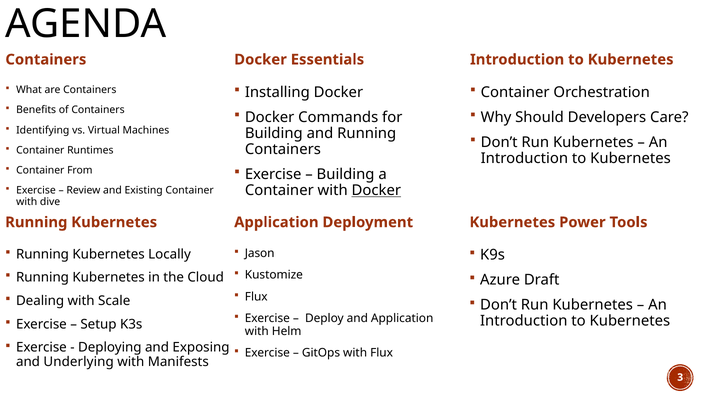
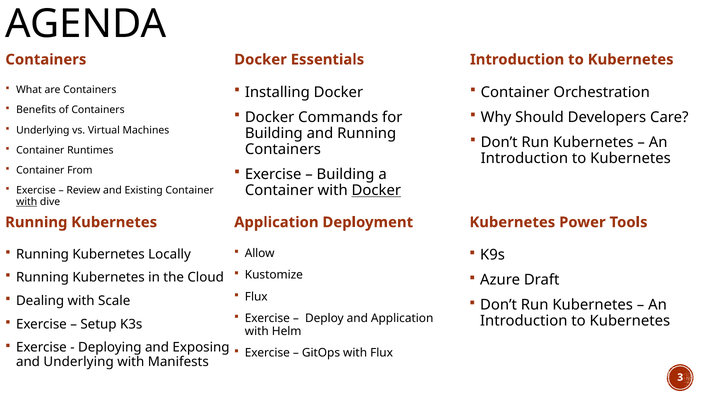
Identifying: Identifying -> Underlying (43, 130)
with underline: none -> present (27, 202)
Jason: Jason -> Allow (260, 253)
